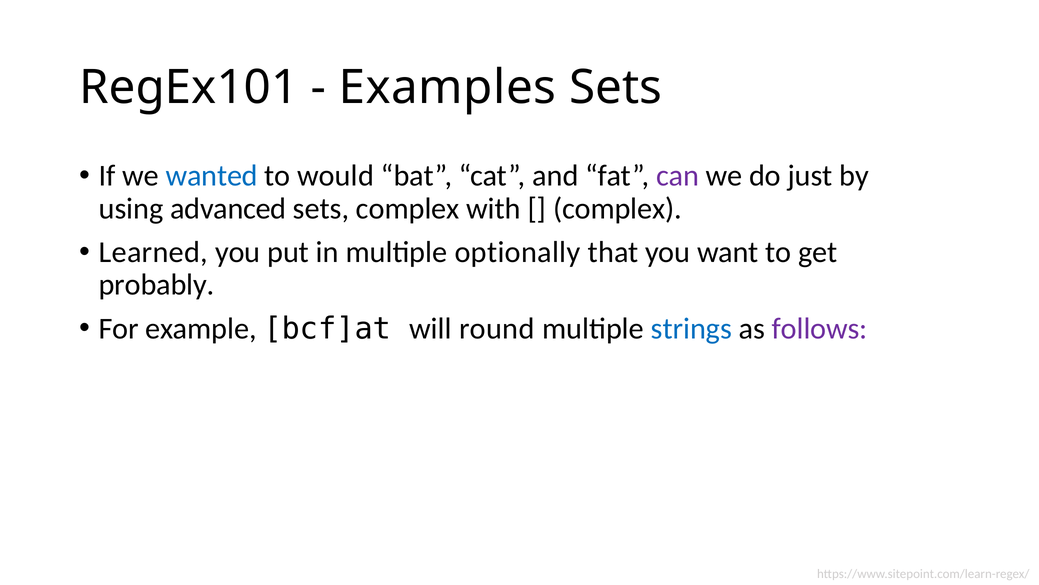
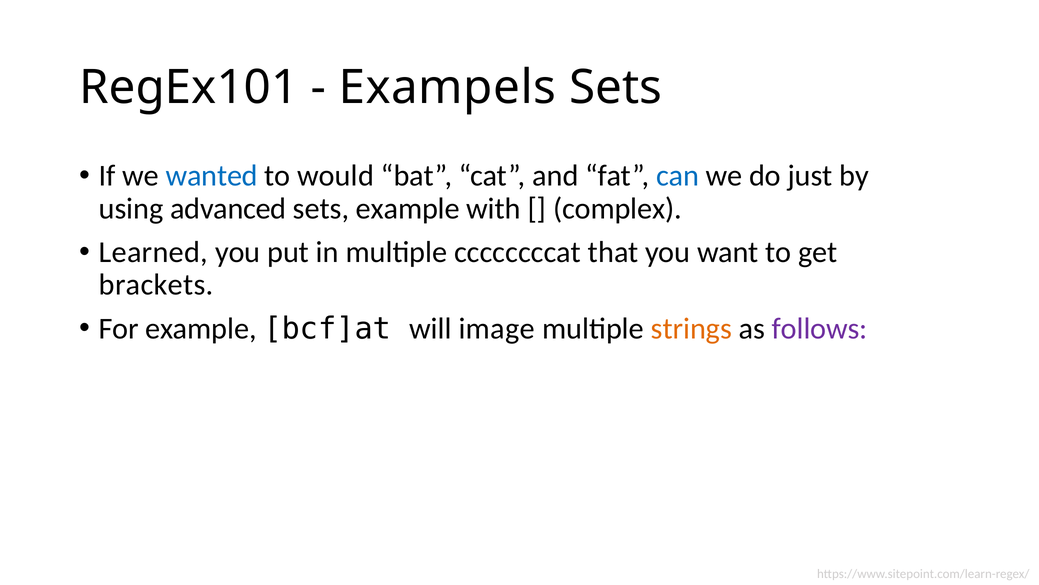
Examples: Examples -> Exampels (447, 87)
can colour: purple -> blue (678, 176)
sets complex: complex -> example (408, 208)
optionally: optionally -> ccccccccat (518, 252)
probably: probably -> brackets (156, 285)
round: round -> image (497, 328)
strings colour: blue -> orange (691, 328)
